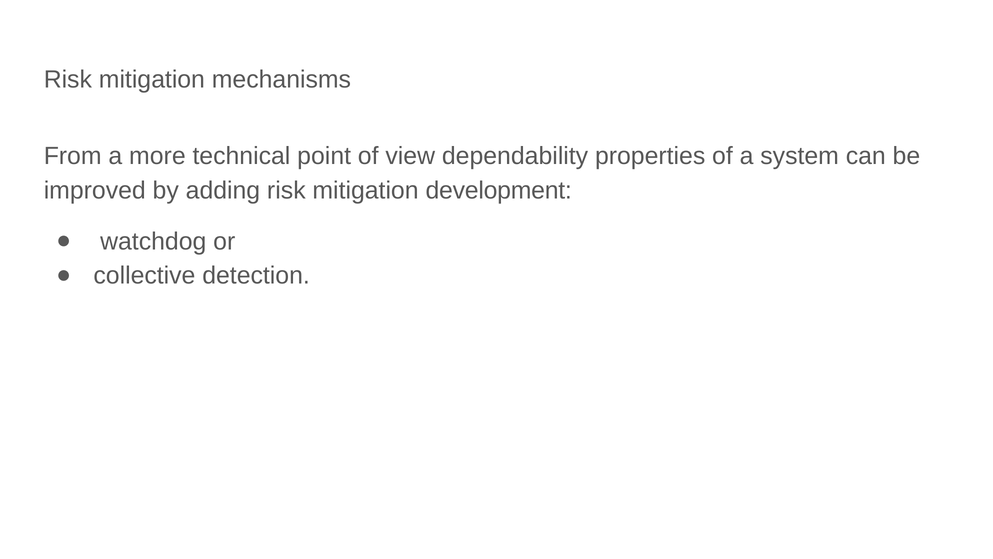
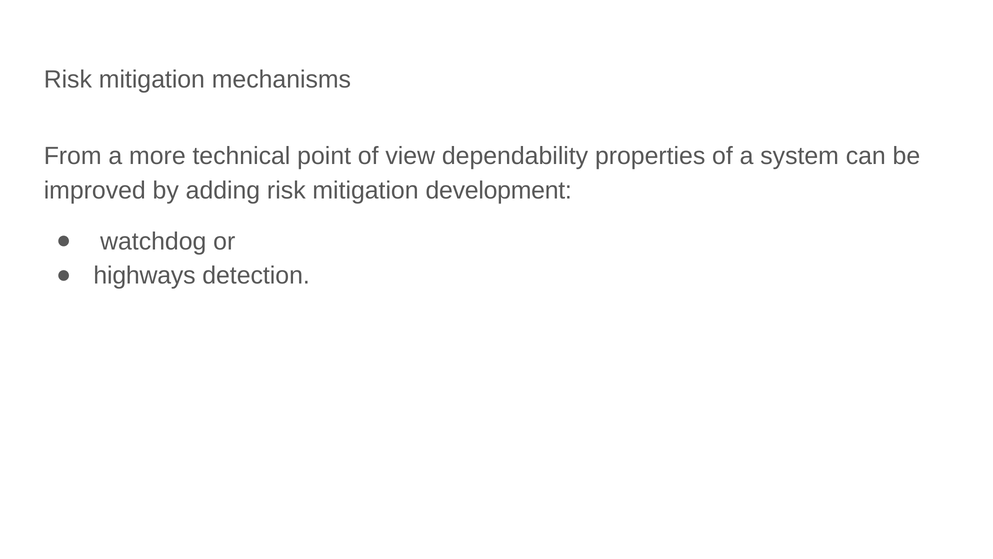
collective: collective -> highways (145, 275)
